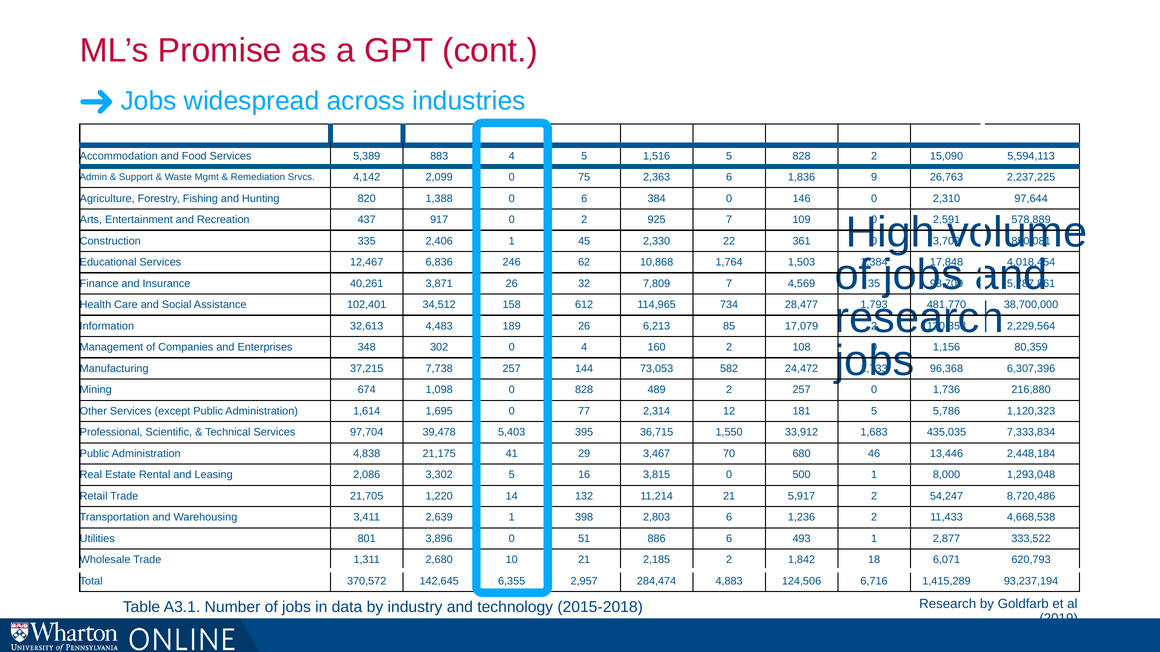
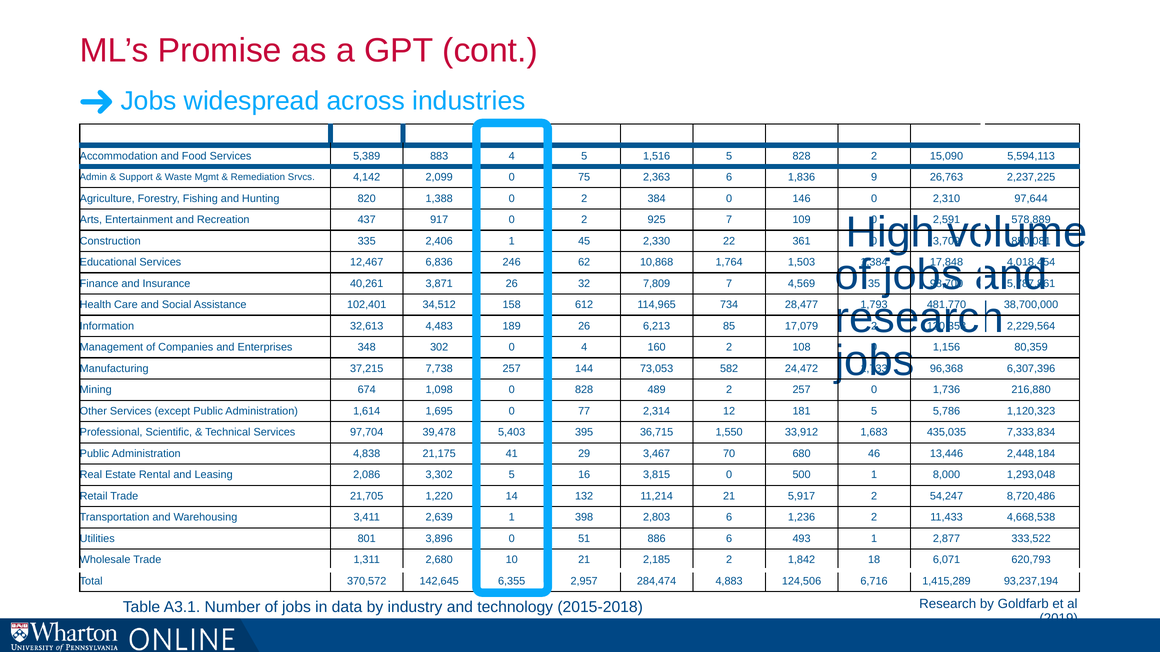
1,388 0 6: 6 -> 2 (584, 199)
